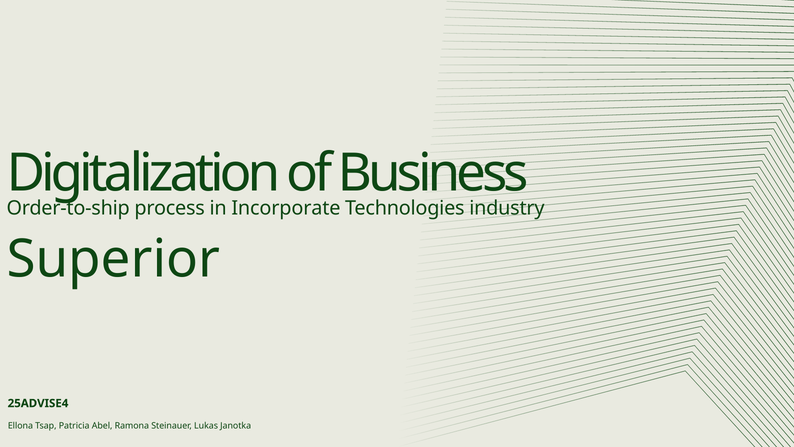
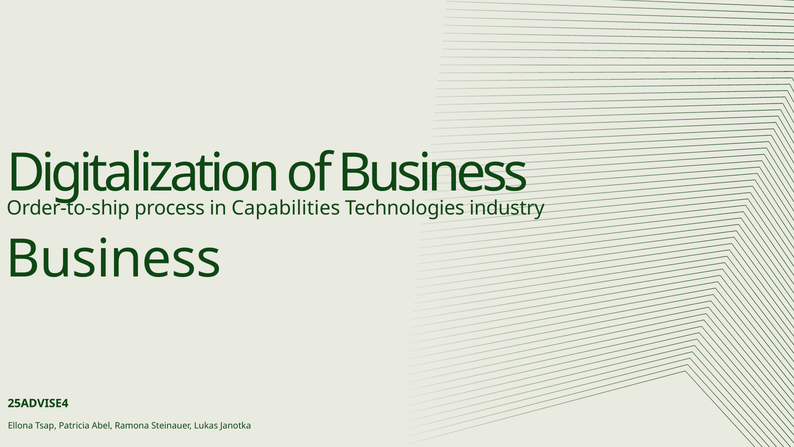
Incorporate: Incorporate -> Capabilities (286, 208)
Superior: Superior -> Business (114, 259)
